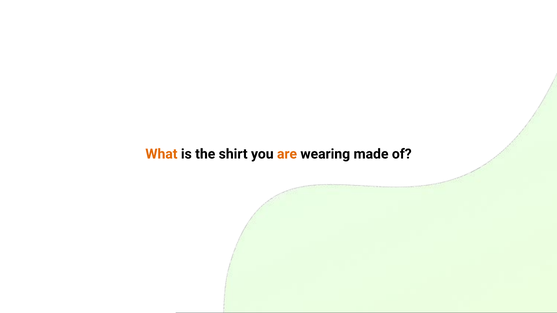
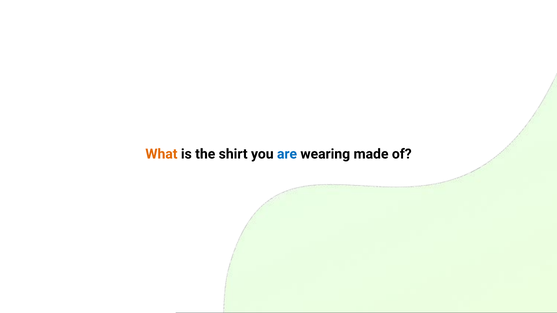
are colour: orange -> blue (287, 154)
